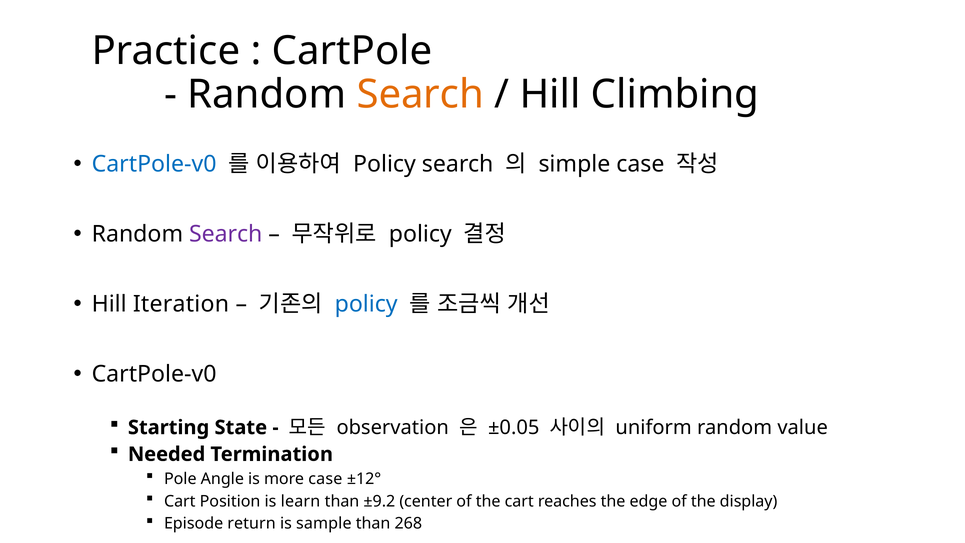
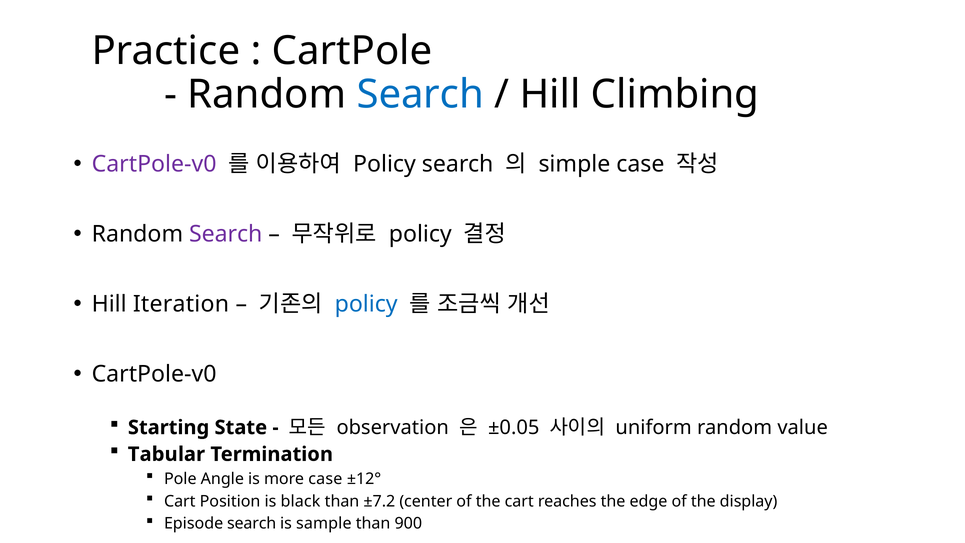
Search colour: orange -> blue (420, 94)
CartPole-v0 colour: blue -> purple (154, 164)
Needed: Needed -> Tabular (166, 454)
learn: learn -> black (300, 501)
±9.2: ±9.2 -> ±7.2 (379, 501)
Episode return: return -> search (252, 523)
268: 268 -> 900 (408, 523)
